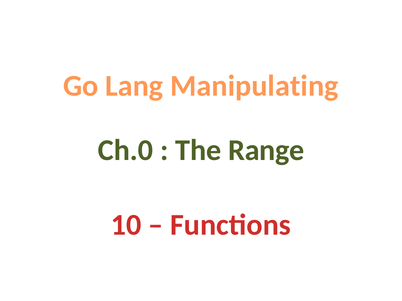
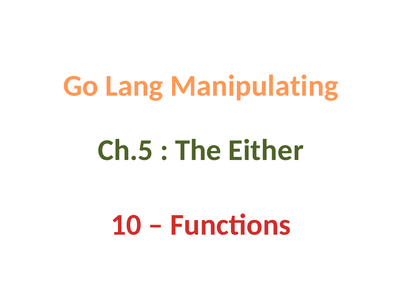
Ch.0: Ch.0 -> Ch.5 (126, 151)
Range: Range -> Either (266, 151)
